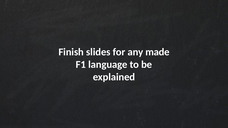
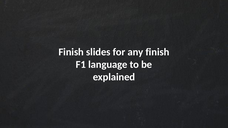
any made: made -> finish (157, 52)
